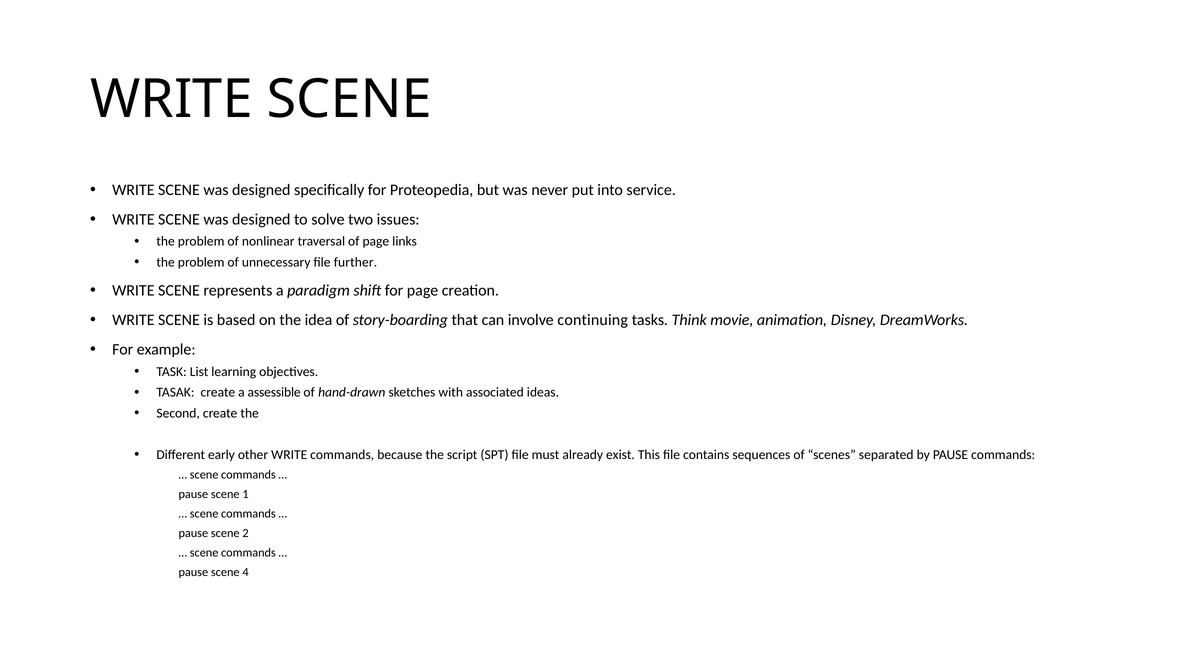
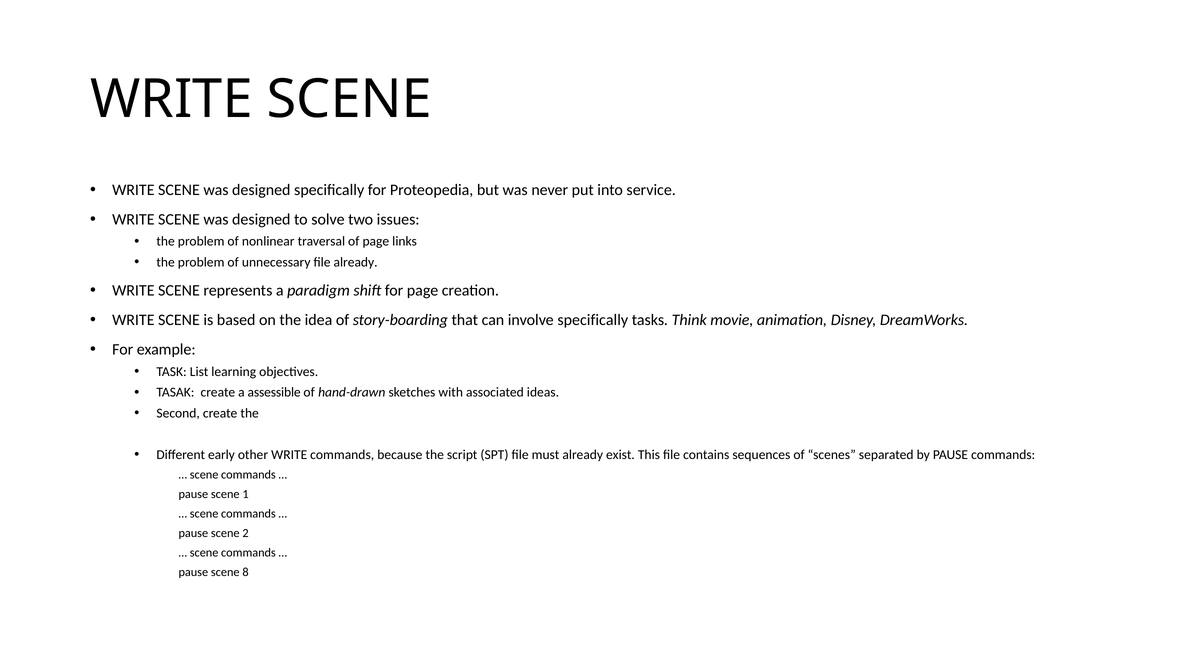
file further: further -> already (356, 262)
involve continuing: continuing -> specifically (593, 320)
4: 4 -> 8 (246, 572)
